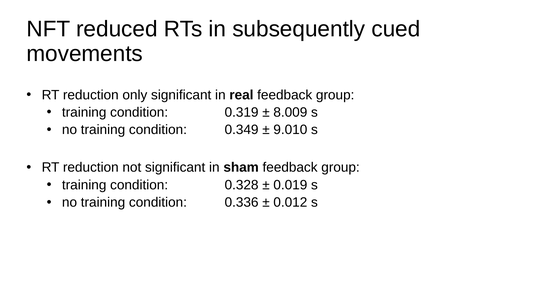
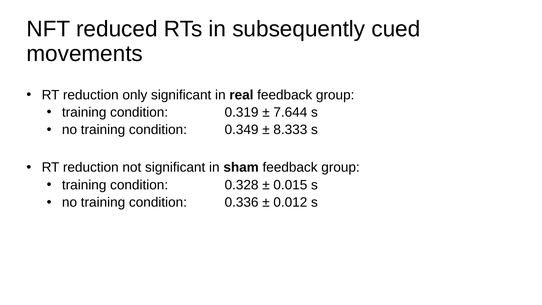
8.009: 8.009 -> 7.644 (290, 112)
9.010: 9.010 -> 8.333 (290, 130)
0.019: 0.019 -> 0.015 (290, 185)
